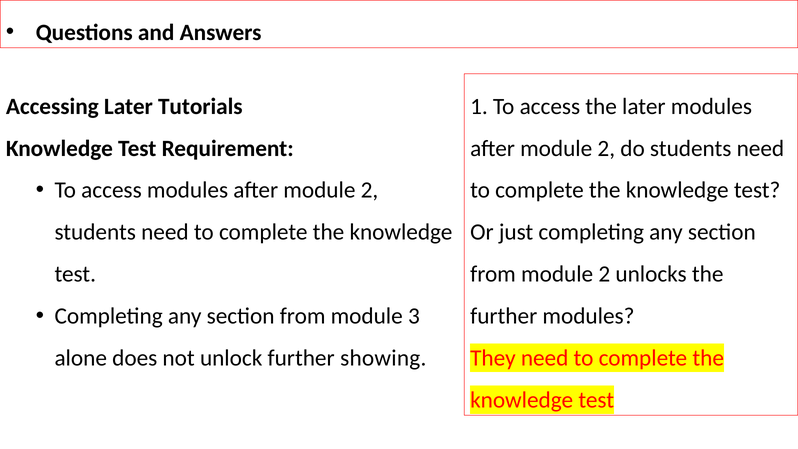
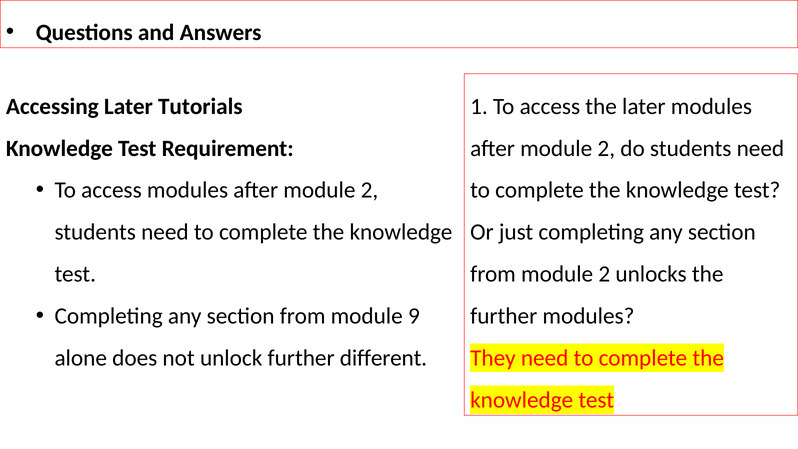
3: 3 -> 9 (414, 316)
showing: showing -> different (383, 358)
